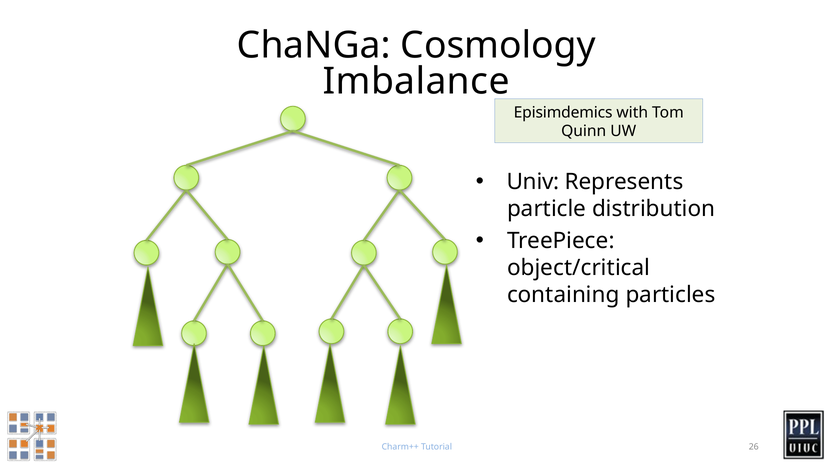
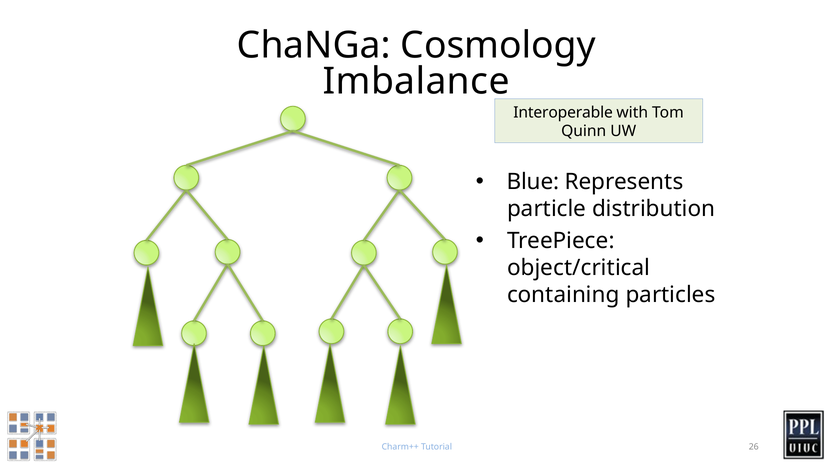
Episimdemics: Episimdemics -> Interoperable (563, 112)
Univ: Univ -> Blue (533, 182)
